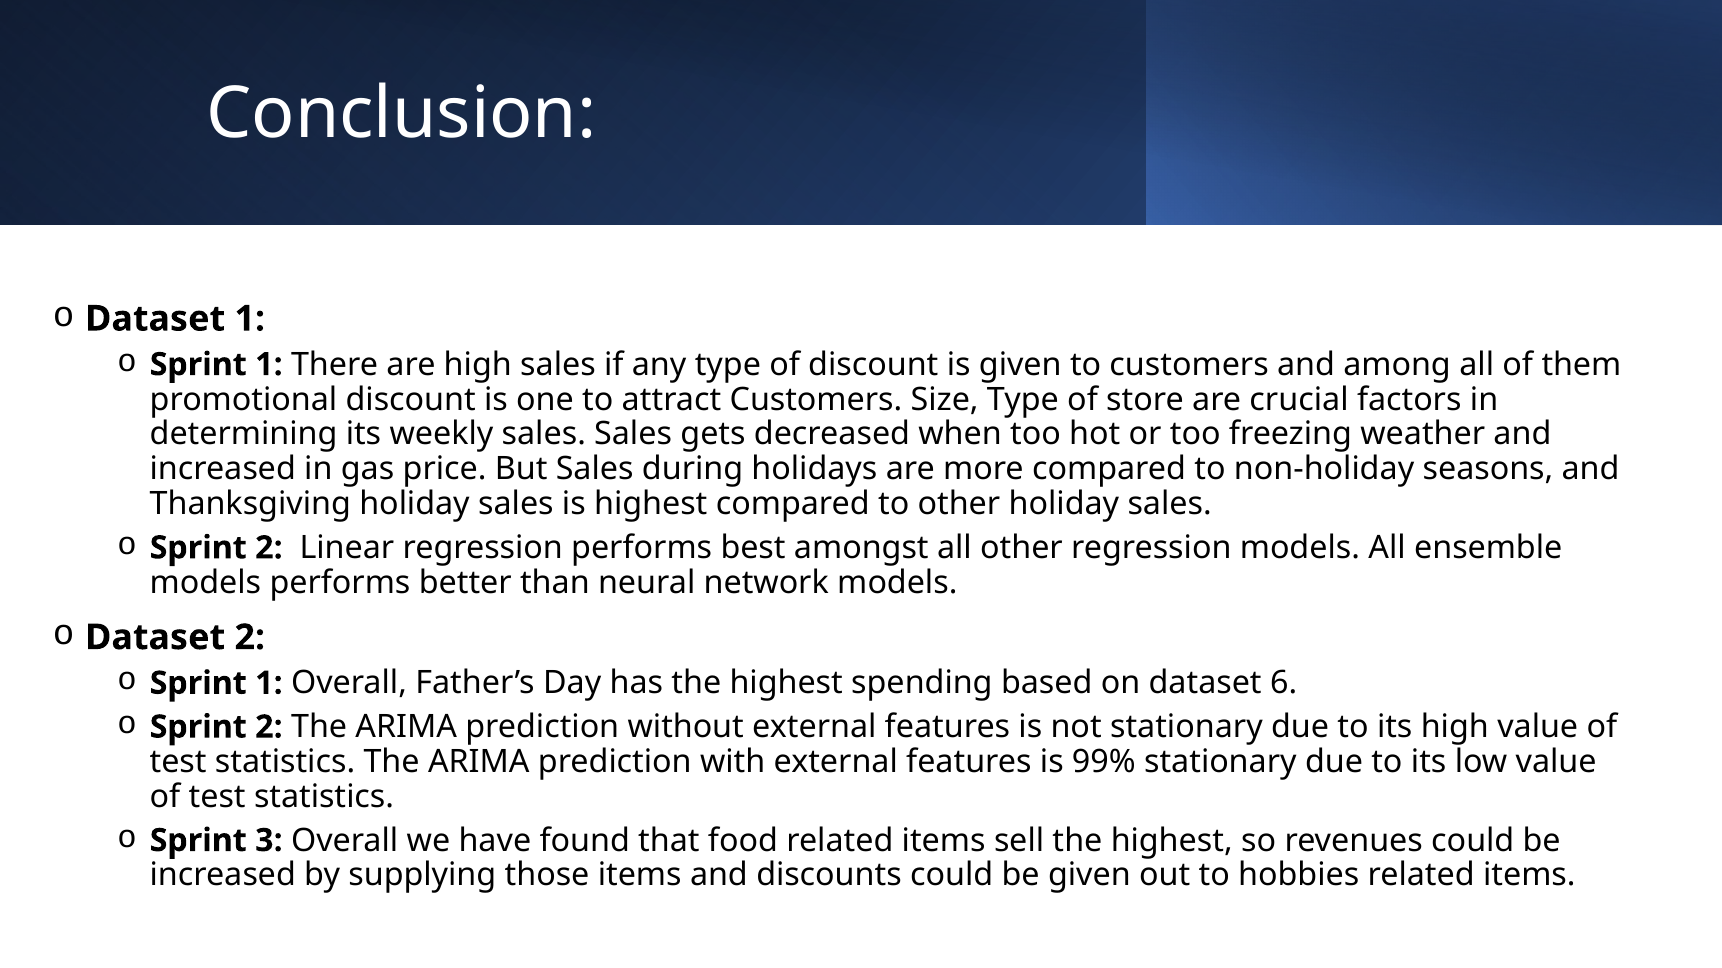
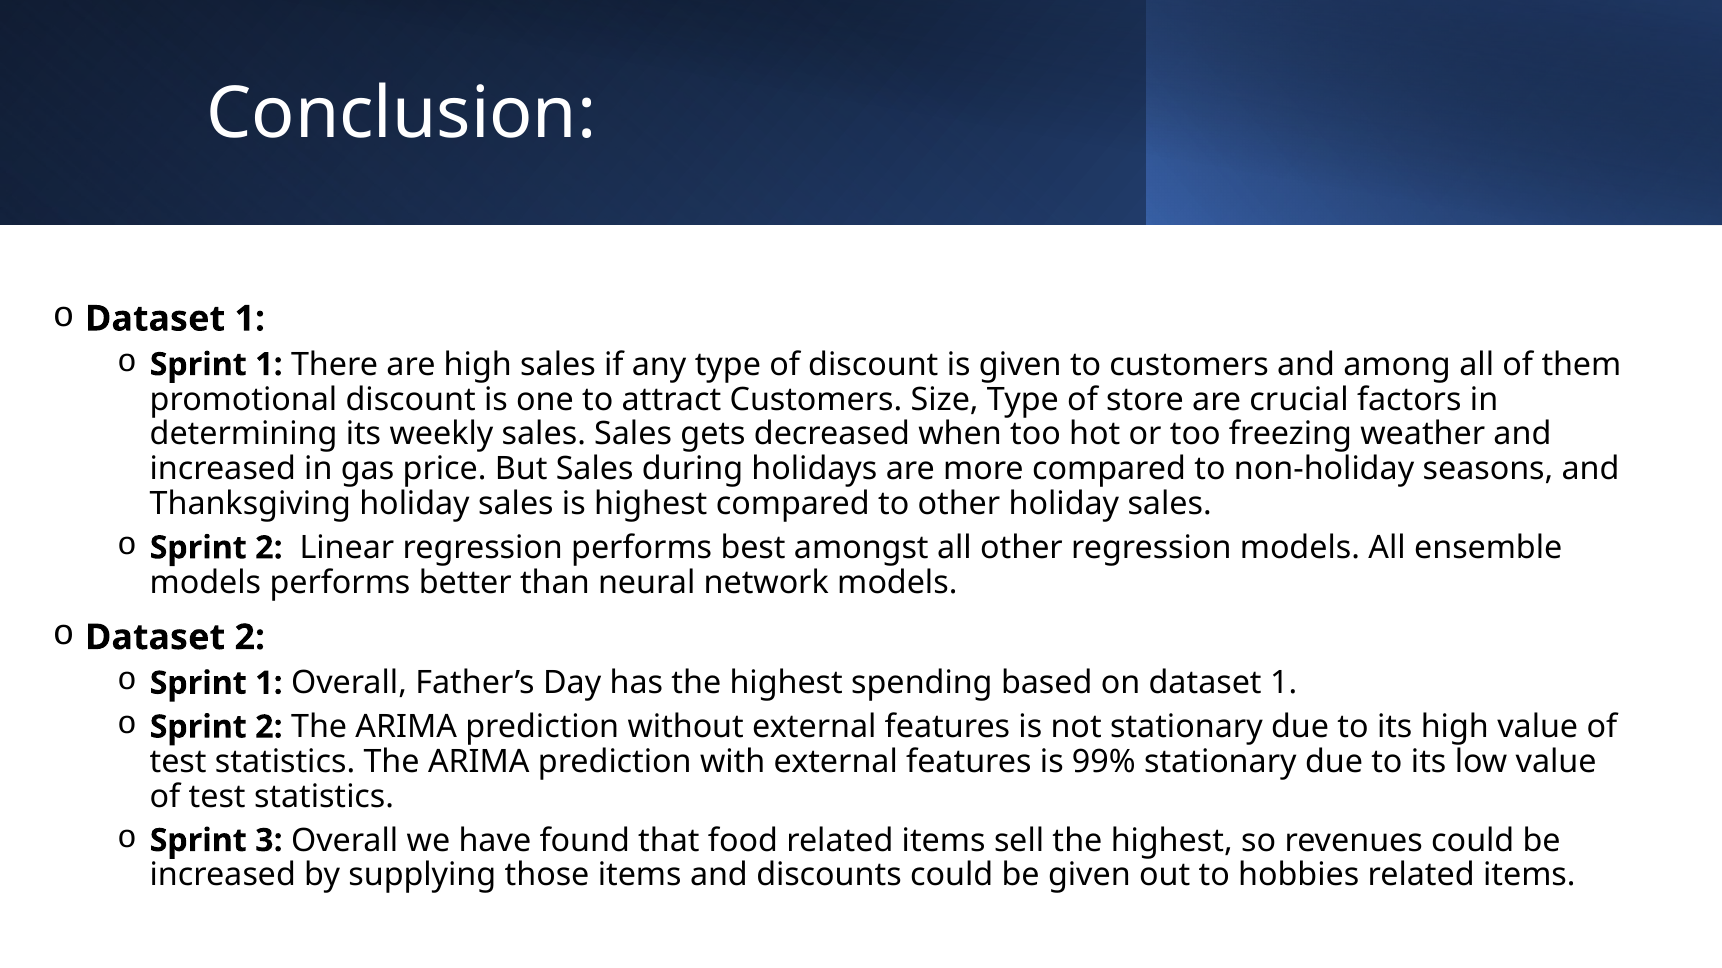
on dataset 6: 6 -> 1 (1284, 684)
